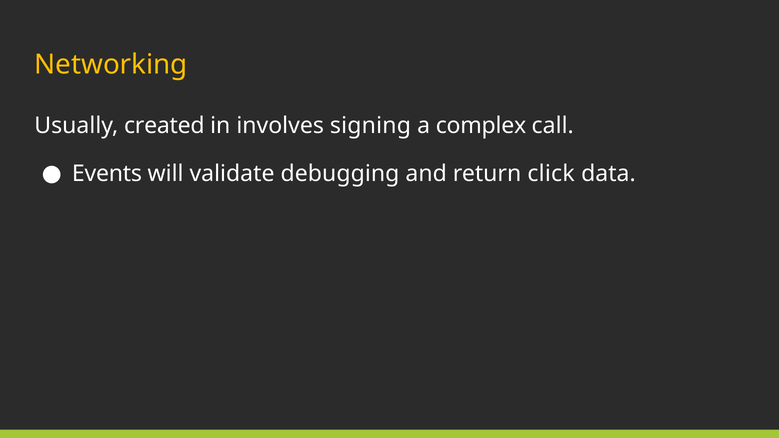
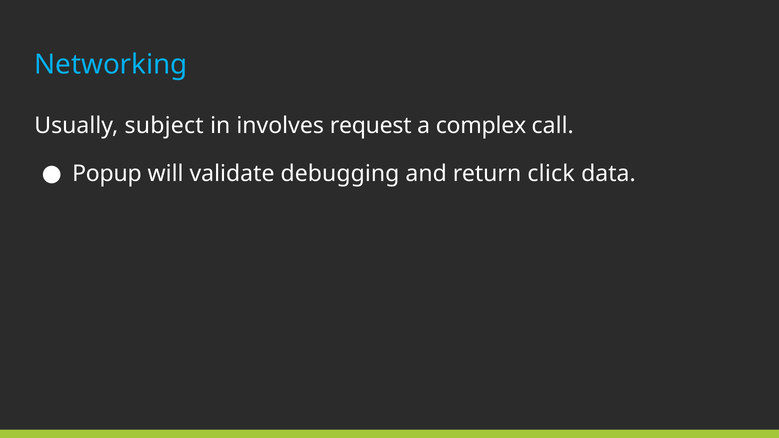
Networking colour: yellow -> light blue (111, 64)
created: created -> subject (164, 126)
signing: signing -> request (371, 126)
Events: Events -> Popup (107, 174)
